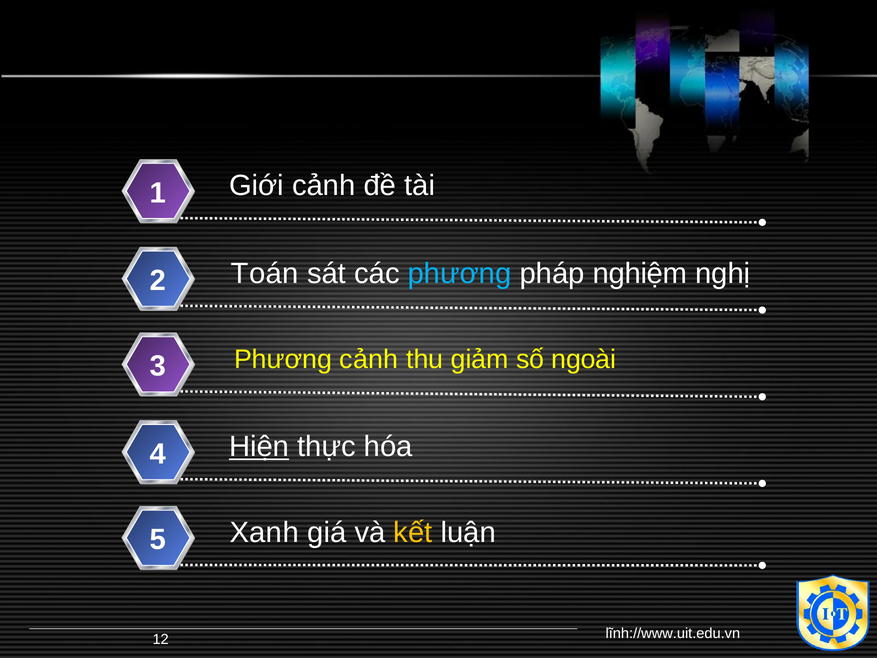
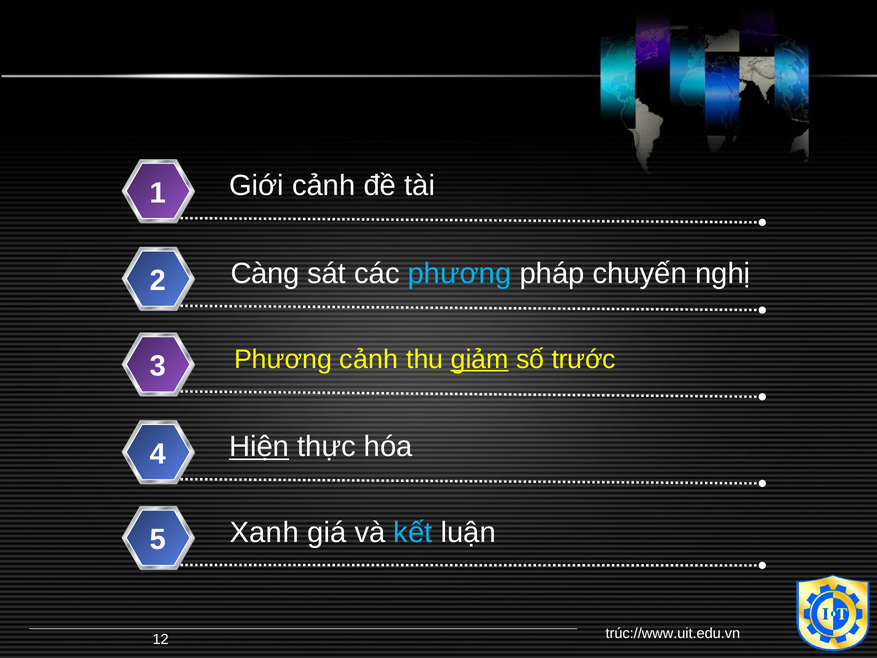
Toán: Toán -> Càng (265, 273)
nghiệm: nghiệm -> chuyến (640, 273)
giảm underline: none -> present (480, 359)
ngoài: ngoài -> trước (584, 359)
kết colour: yellow -> light blue (413, 532)
lĩnh://www.uit.edu.vn: lĩnh://www.uit.edu.vn -> trúc://www.uit.edu.vn (673, 633)
